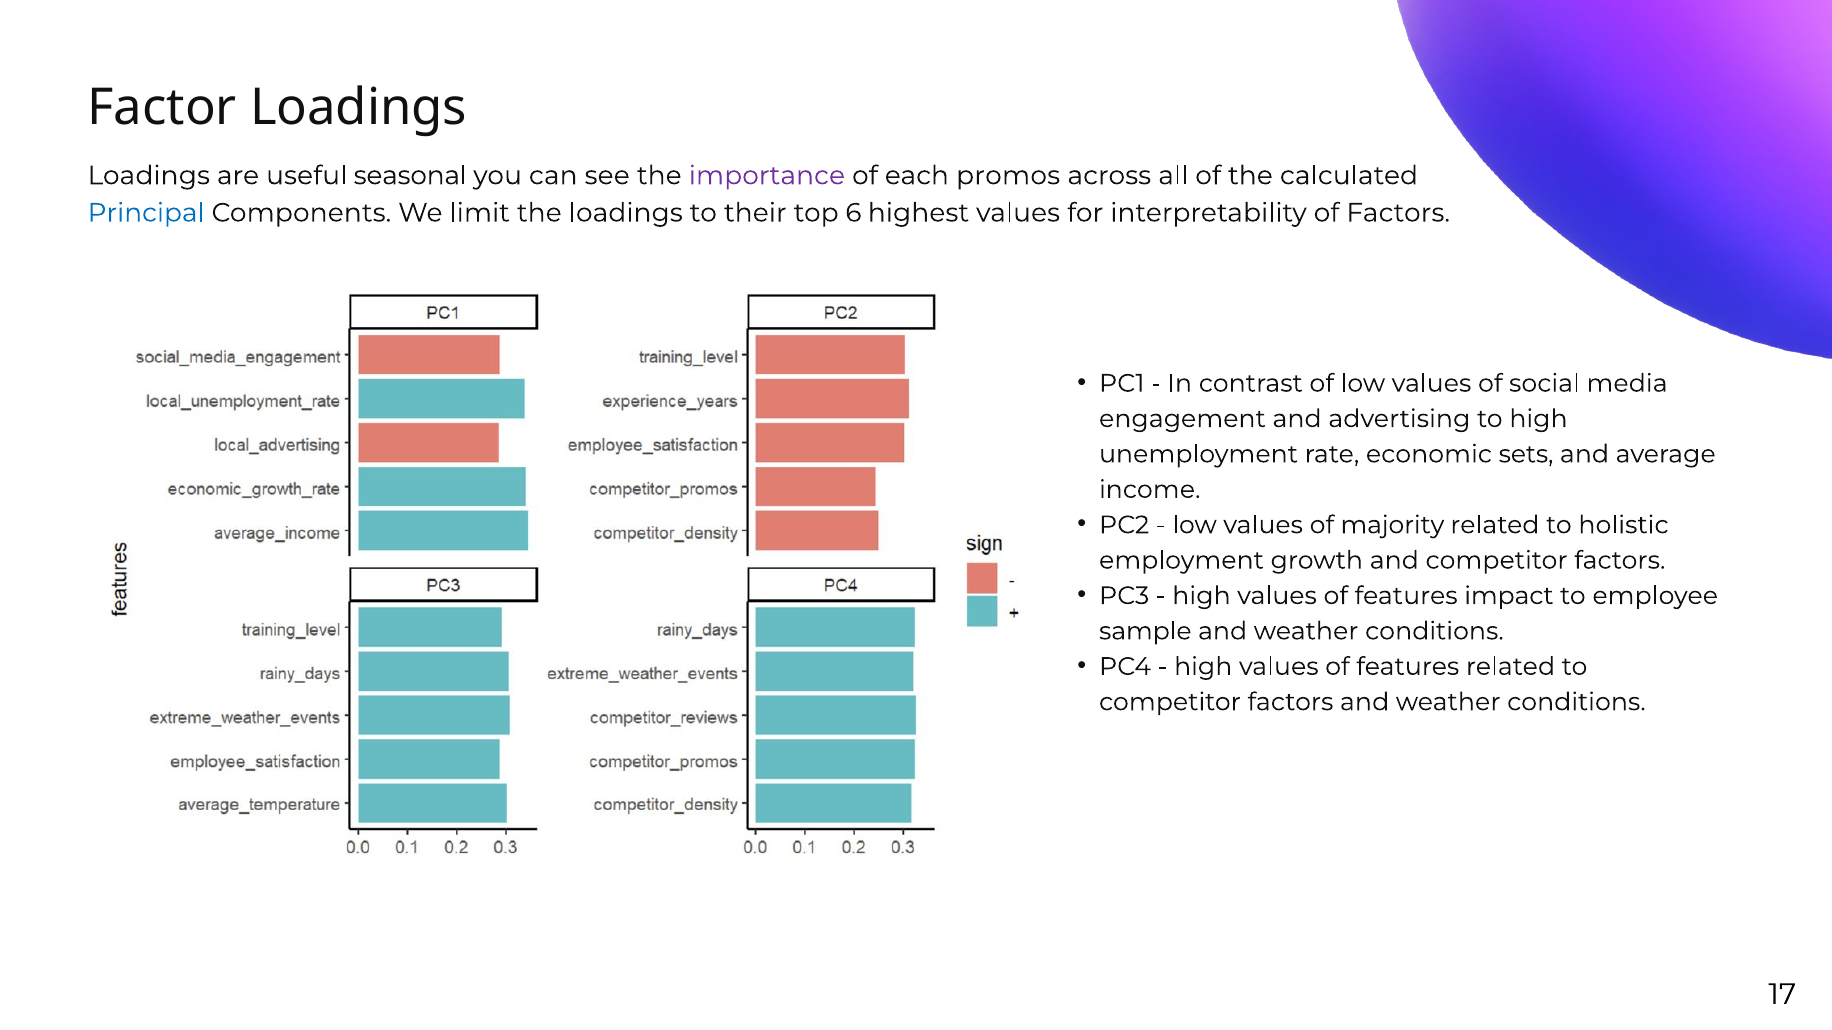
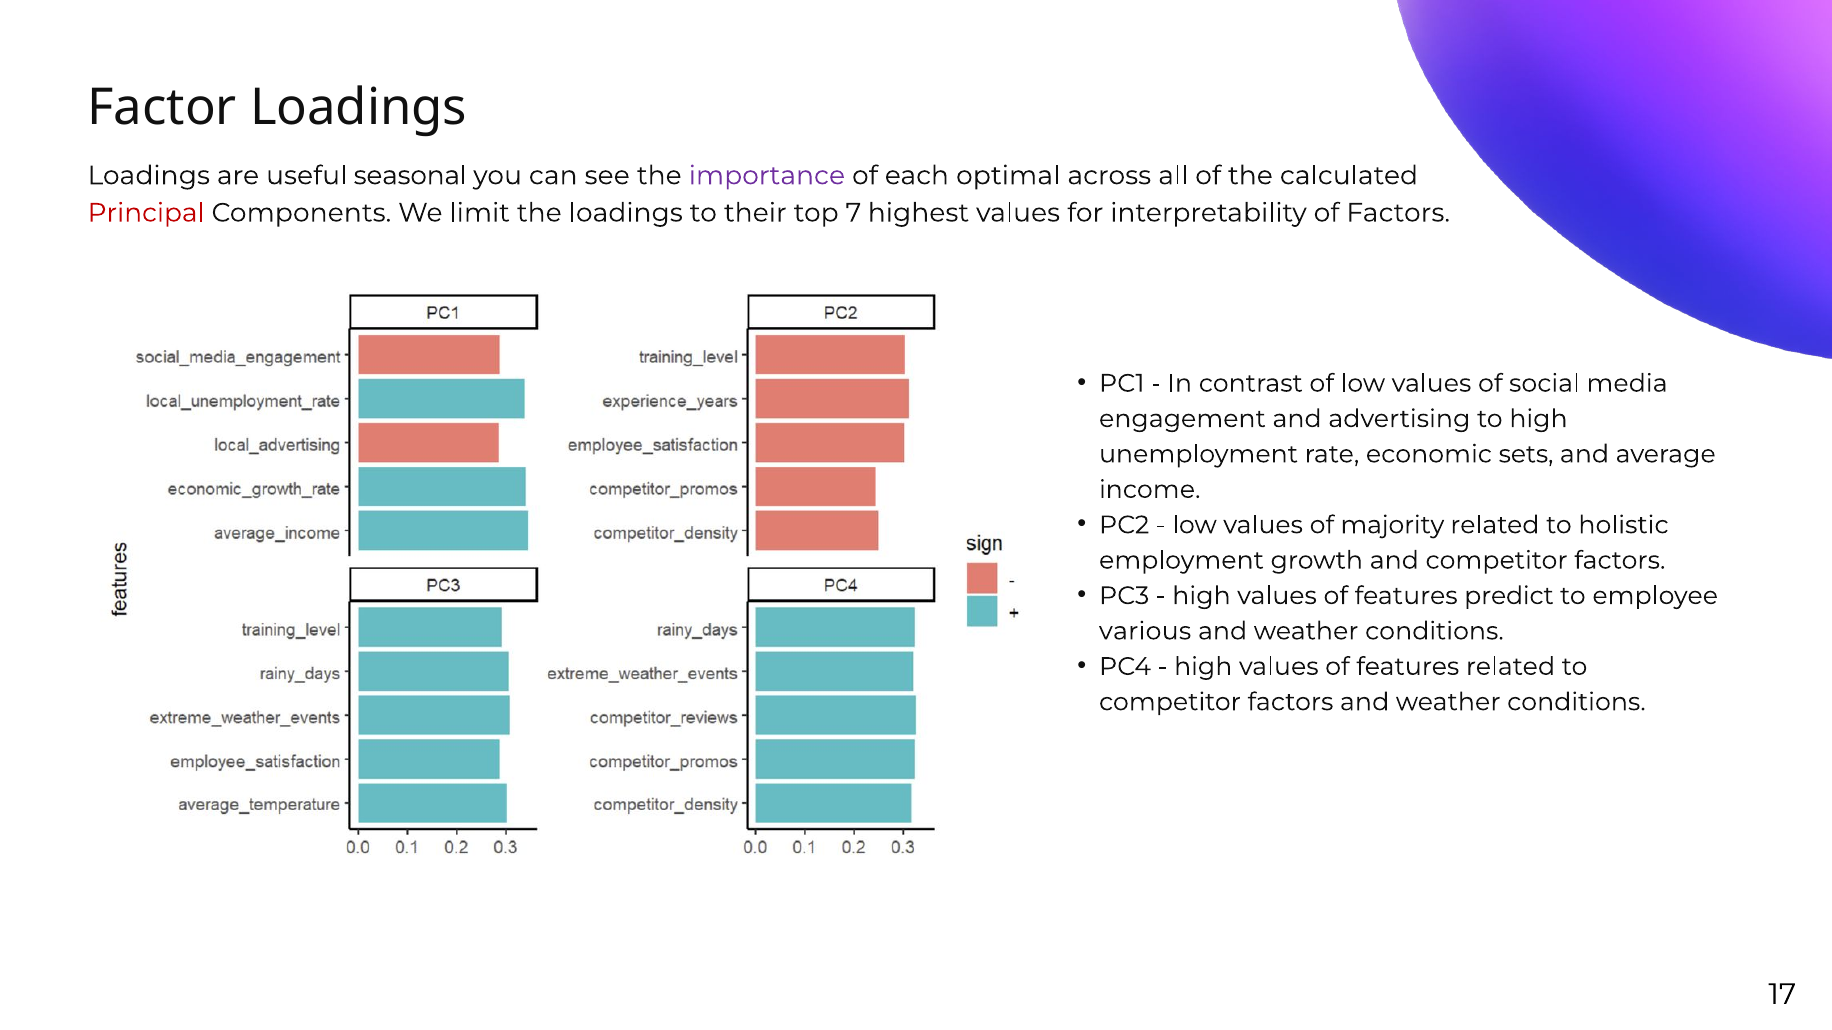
promos: promos -> optimal (1008, 176)
Principal colour: blue -> red (146, 213)
6: 6 -> 7 (853, 213)
impact: impact -> predict (1509, 596)
sample: sample -> various (1145, 631)
